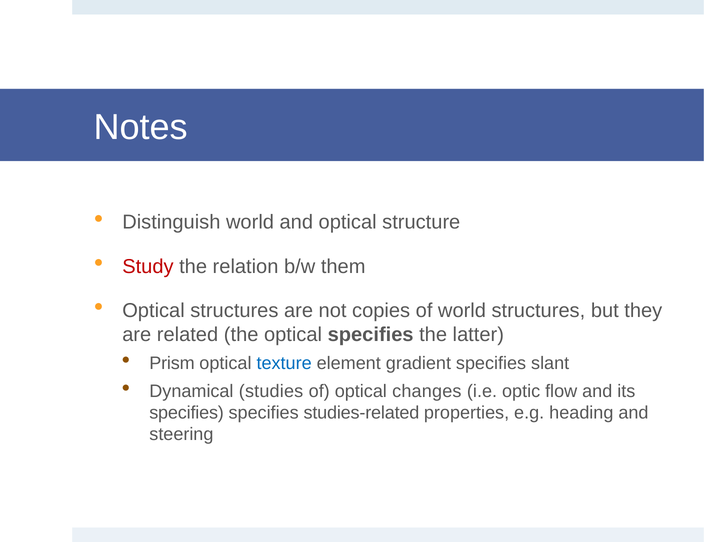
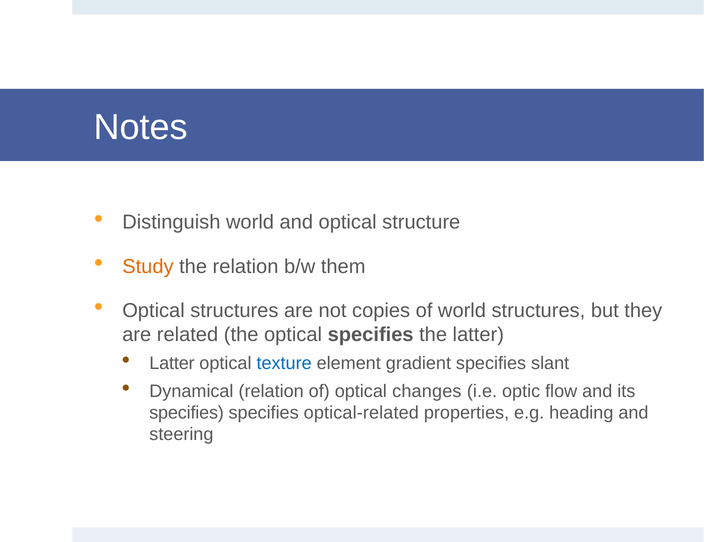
Study colour: red -> orange (148, 266)
Prism: Prism -> Latter (172, 363)
Dynamical studies: studies -> relation (271, 391)
studies-related: studies-related -> optical-related (361, 412)
